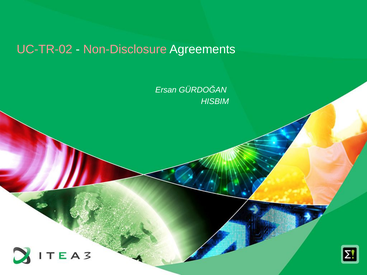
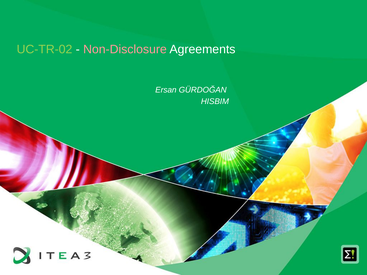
UC-TR-02 colour: pink -> light green (44, 49)
